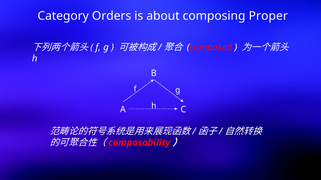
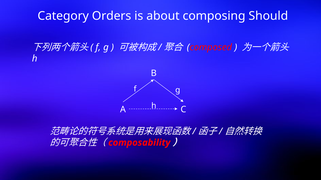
Proper: Proper -> Should (268, 16)
